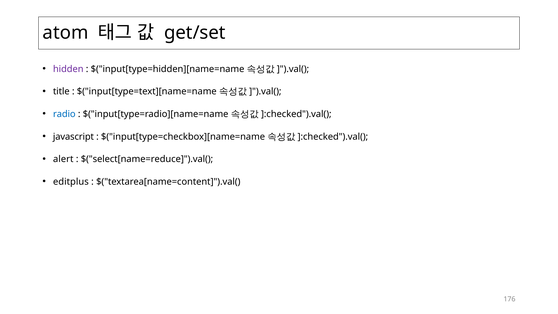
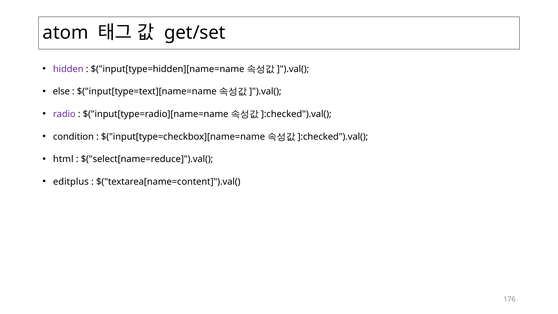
title: title -> else (61, 92)
radio colour: blue -> purple (64, 114)
javascript: javascript -> condition (73, 137)
alert: alert -> html (63, 159)
